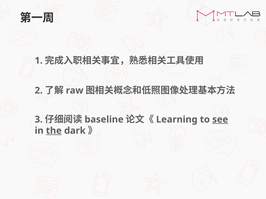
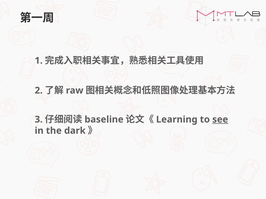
the underline: present -> none (54, 131)
